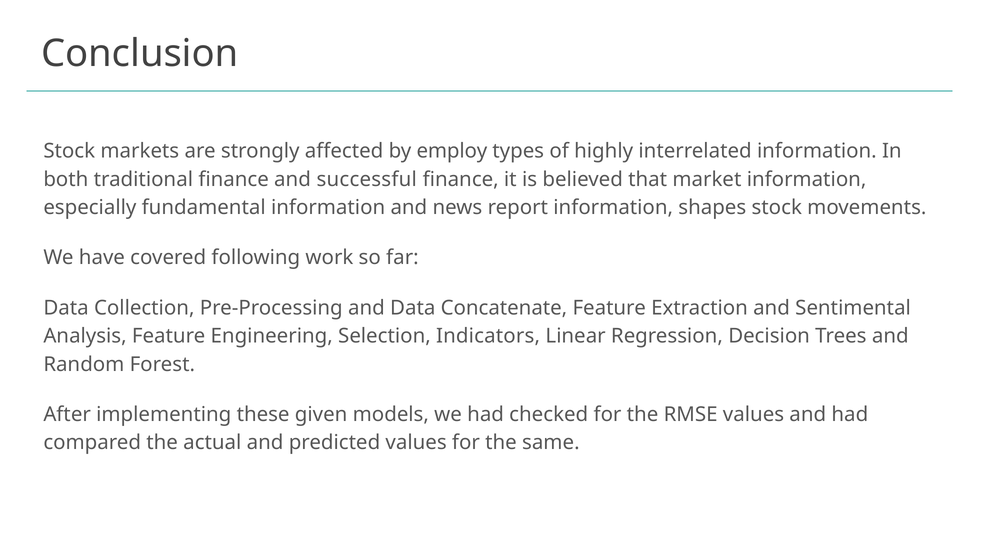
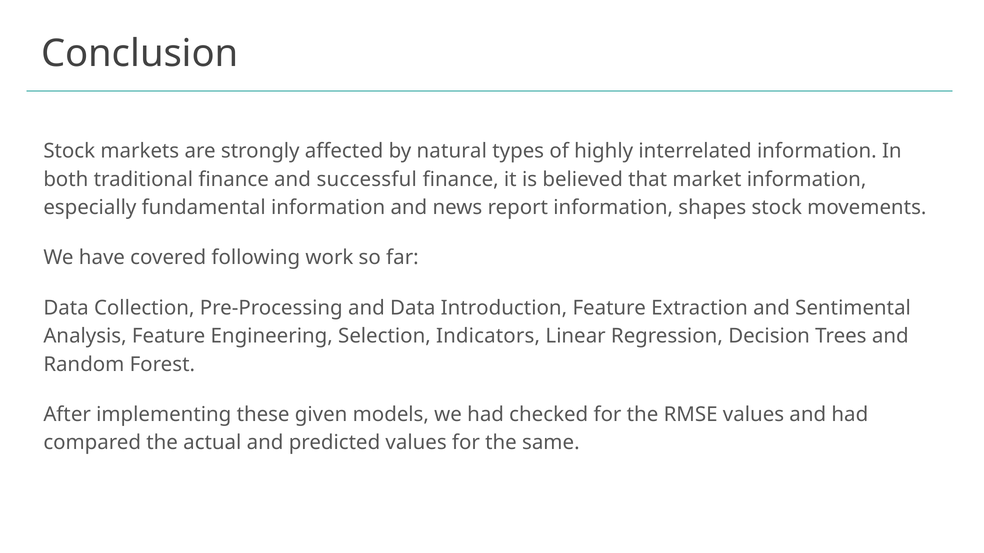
employ: employ -> natural (452, 151)
Concatenate: Concatenate -> Introduction (504, 308)
